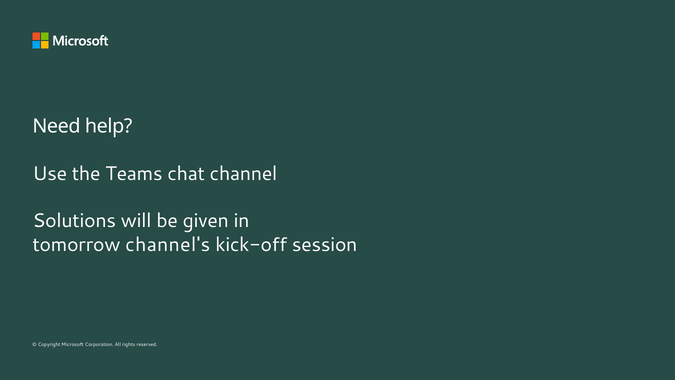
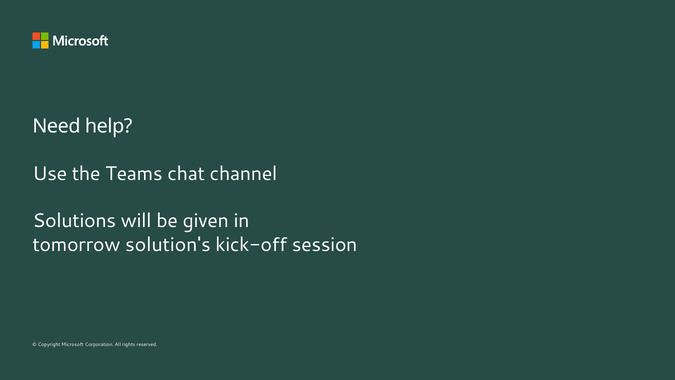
channel's: channel's -> solution's (168, 244)
